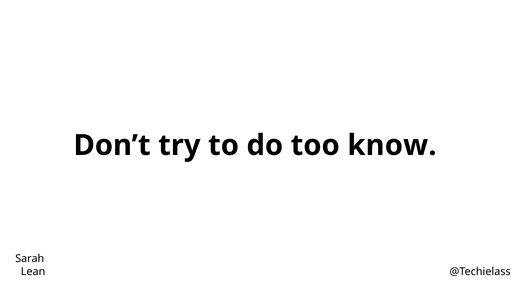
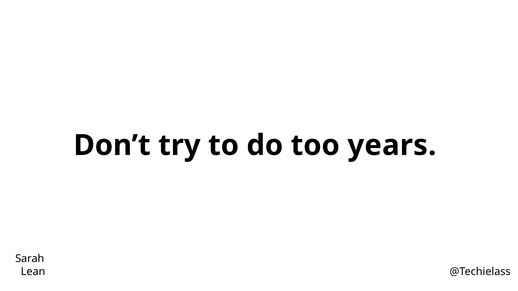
know: know -> years (392, 146)
